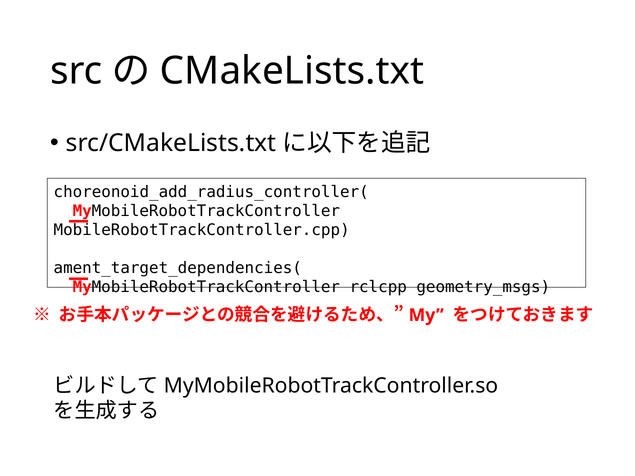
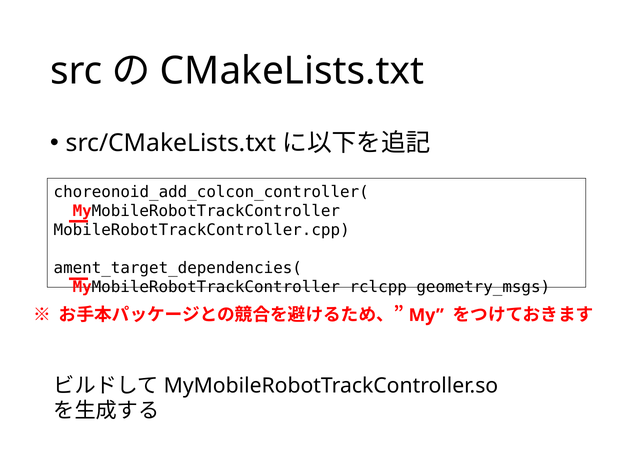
choreonoid_add_radius_controller(: choreonoid_add_radius_controller( -> choreonoid_add_colcon_controller( (211, 192)
